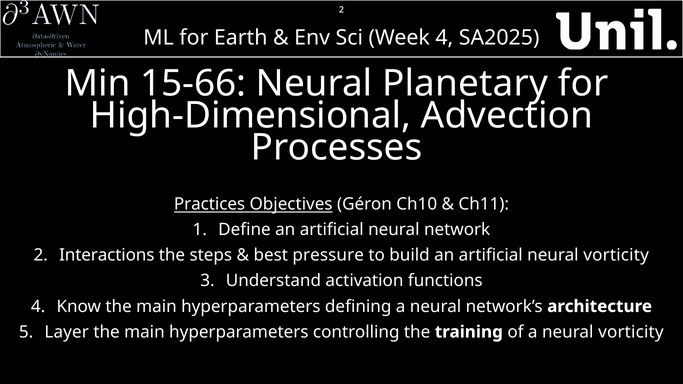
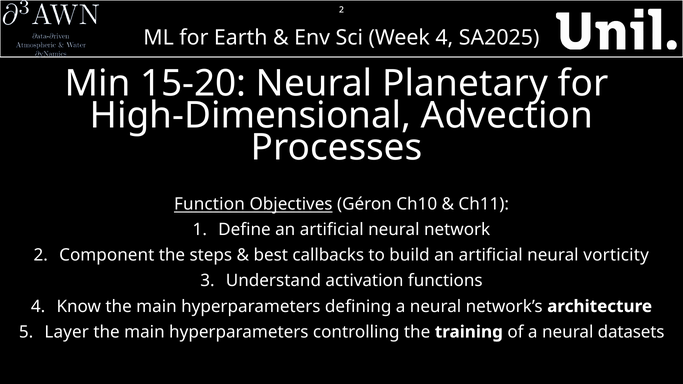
15-66: 15-66 -> 15-20 (193, 83)
Practices: Practices -> Function (209, 204)
Interactions: Interactions -> Component (107, 255)
pressure: pressure -> callbacks (328, 255)
a neural vorticity: vorticity -> datasets (631, 332)
